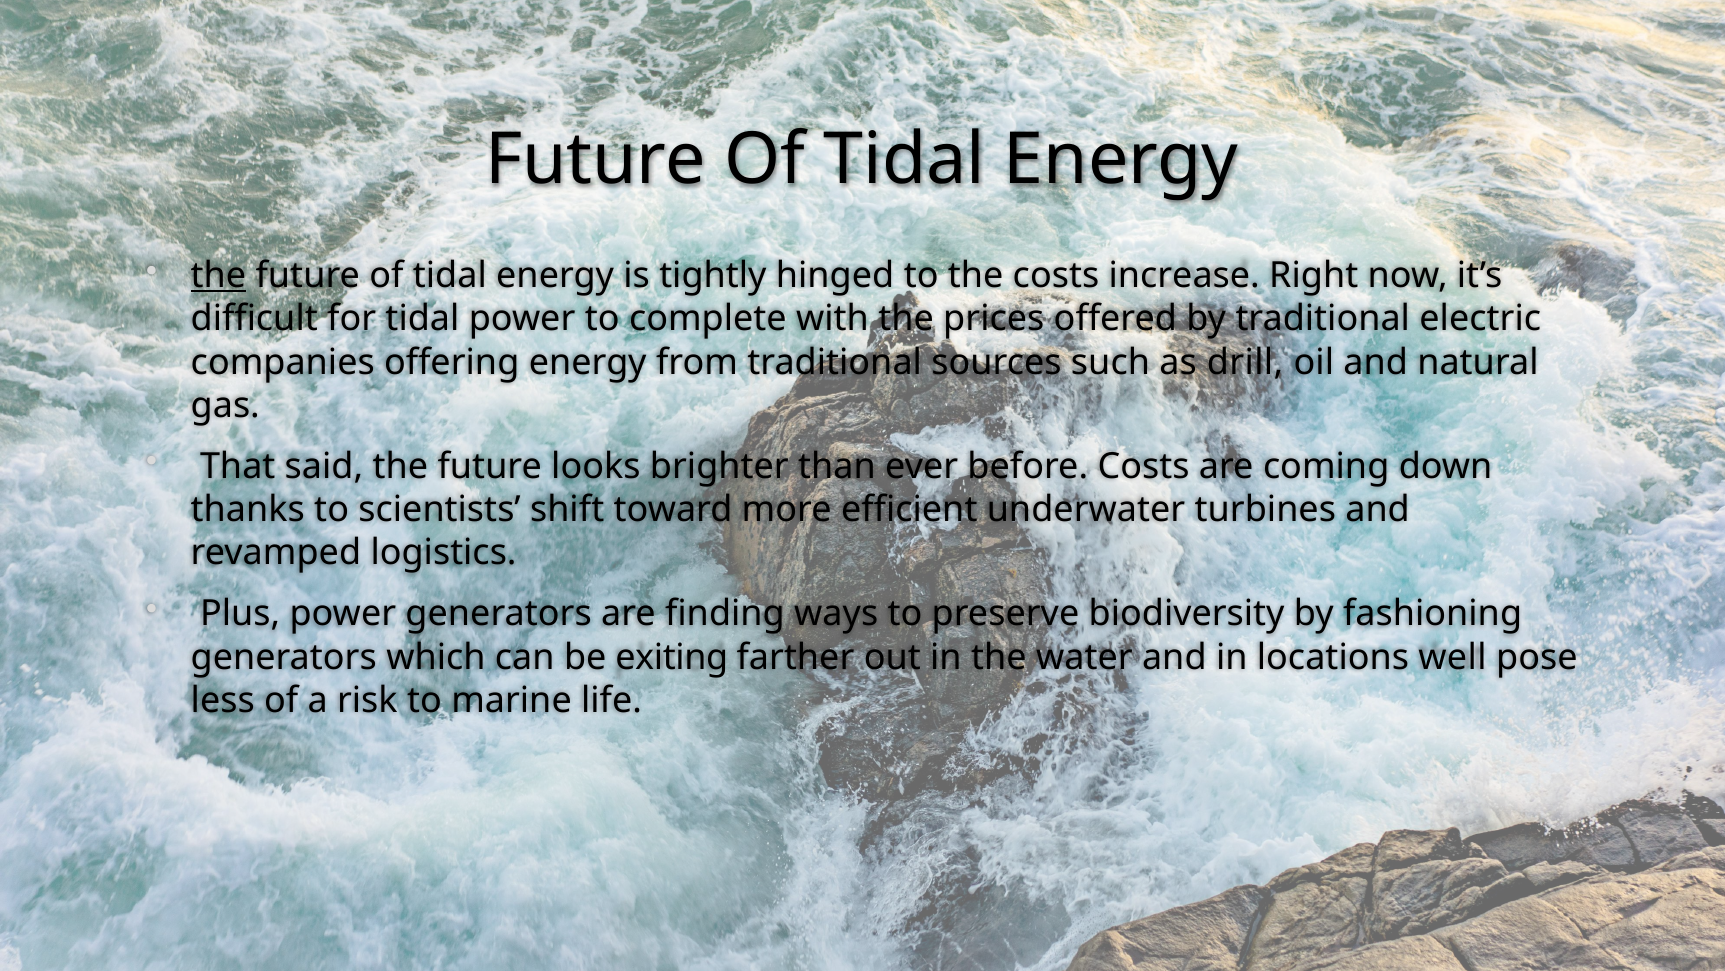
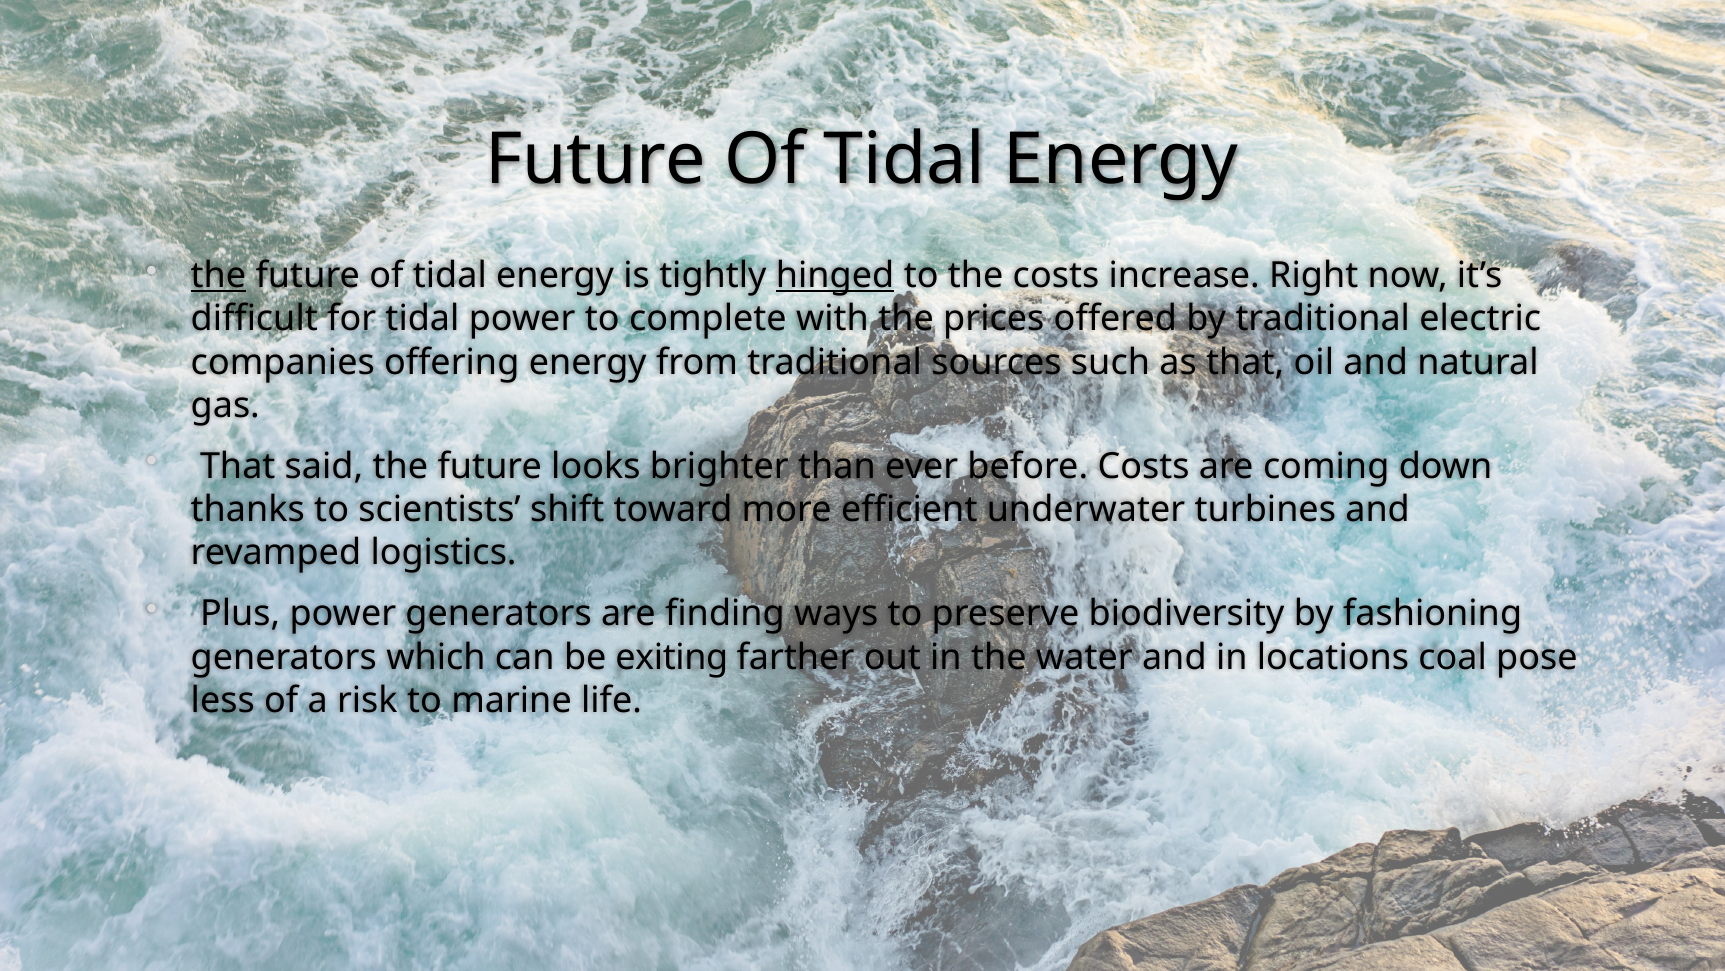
hinged underline: none -> present (835, 276)
as drill: drill -> that (1245, 362)
well: well -> coal (1453, 657)
